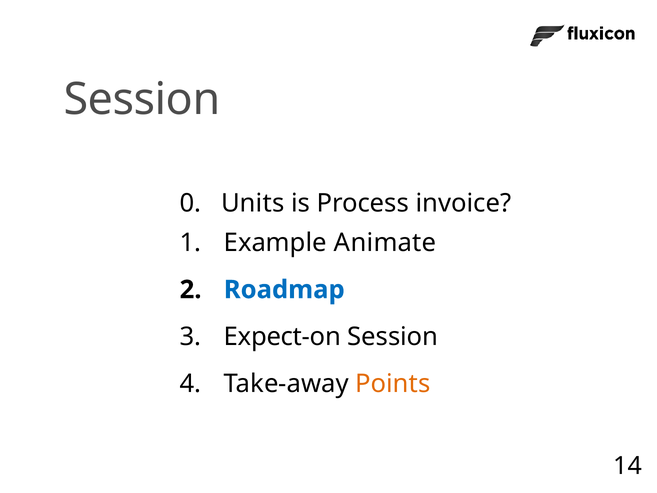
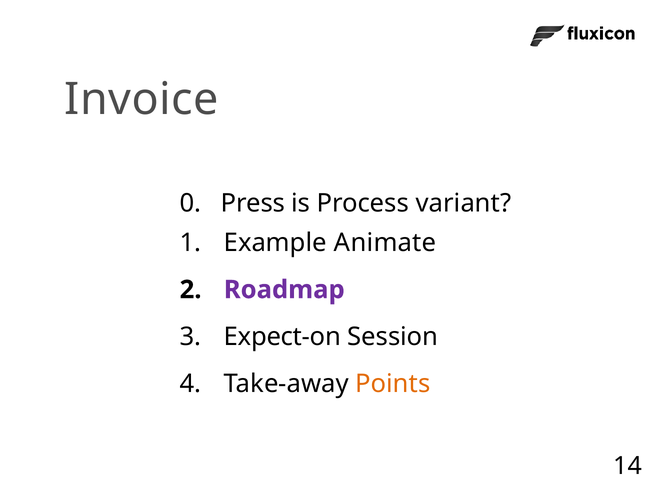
Session: Session -> Invoice (141, 99)
Units: Units -> Press (253, 203)
invoice: invoice -> variant (463, 203)
Roadmap colour: blue -> purple (284, 290)
